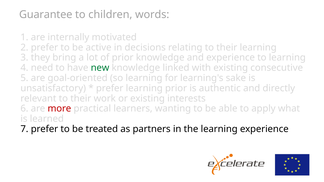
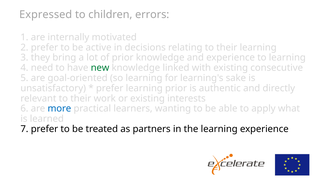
Guarantee: Guarantee -> Expressed (46, 15)
words: words -> errors (152, 15)
more colour: red -> blue (59, 109)
